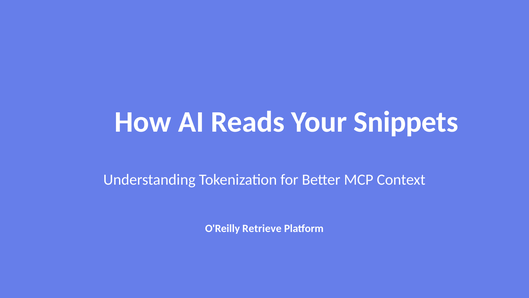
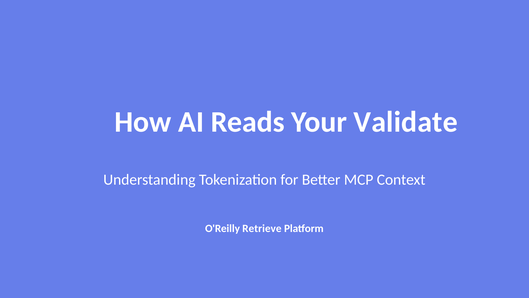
Snippets: Snippets -> Validate (406, 122)
